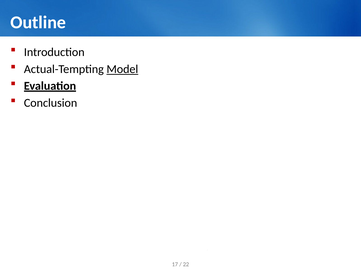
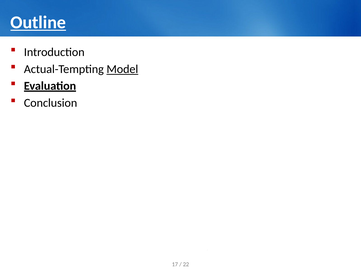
Outline underline: none -> present (38, 22)
